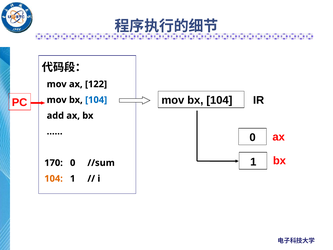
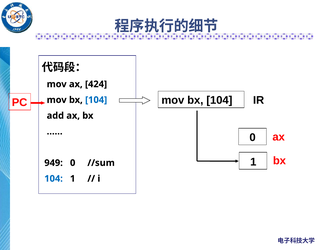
122: 122 -> 424 (96, 84)
170: 170 -> 949 (54, 163)
104 colour: orange -> blue (54, 178)
